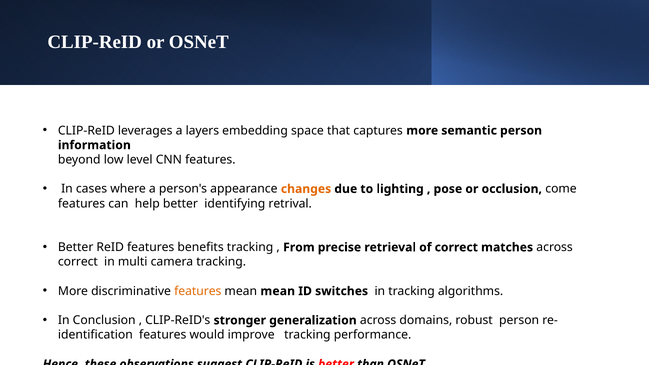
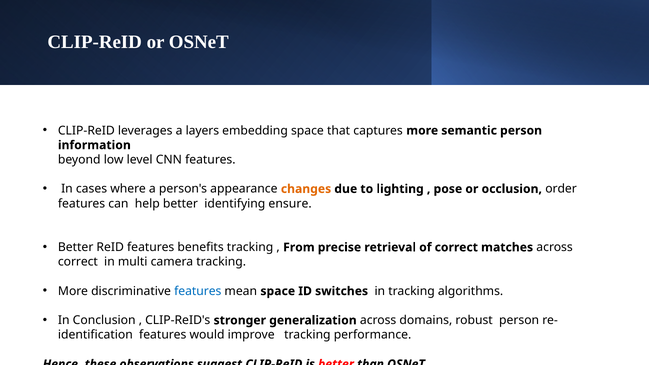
come: come -> order (561, 189)
retrival: retrival -> ensure (290, 204)
features colour: orange -> blue (198, 291)
mean mean: mean -> space (278, 291)
